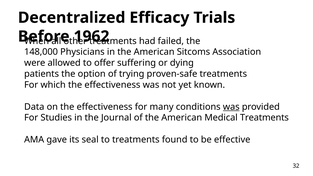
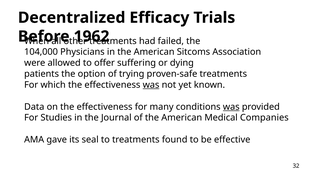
148,000: 148,000 -> 104,000 (41, 52)
was underline: none -> present (151, 85)
Medical Treatments: Treatments -> Companies (264, 118)
